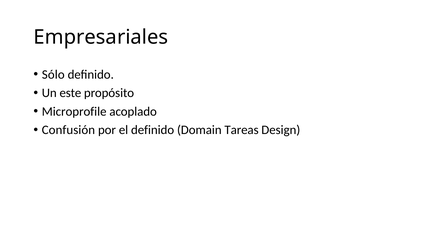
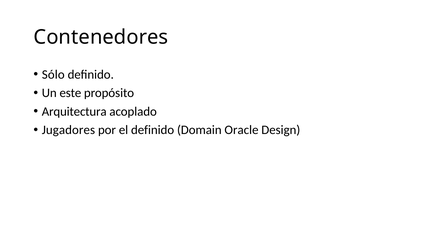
Empresariales: Empresariales -> Contenedores (101, 37)
Microprofile: Microprofile -> Arquitectura (74, 111)
Confusión: Confusión -> Jugadores (68, 130)
Tareas: Tareas -> Oracle (241, 130)
